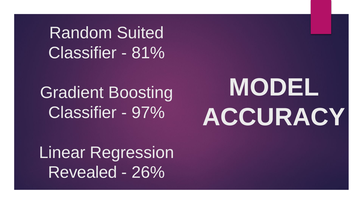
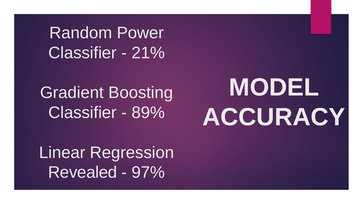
Suited: Suited -> Power (140, 33)
81%: 81% -> 21% (148, 53)
97%: 97% -> 89% (148, 113)
26%: 26% -> 97% (148, 173)
